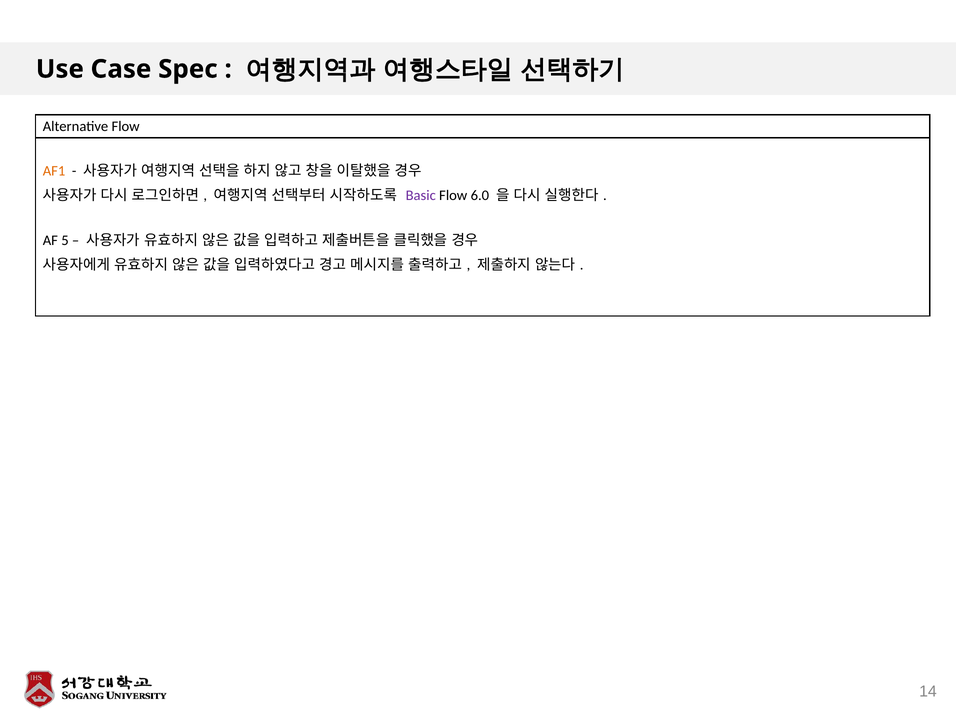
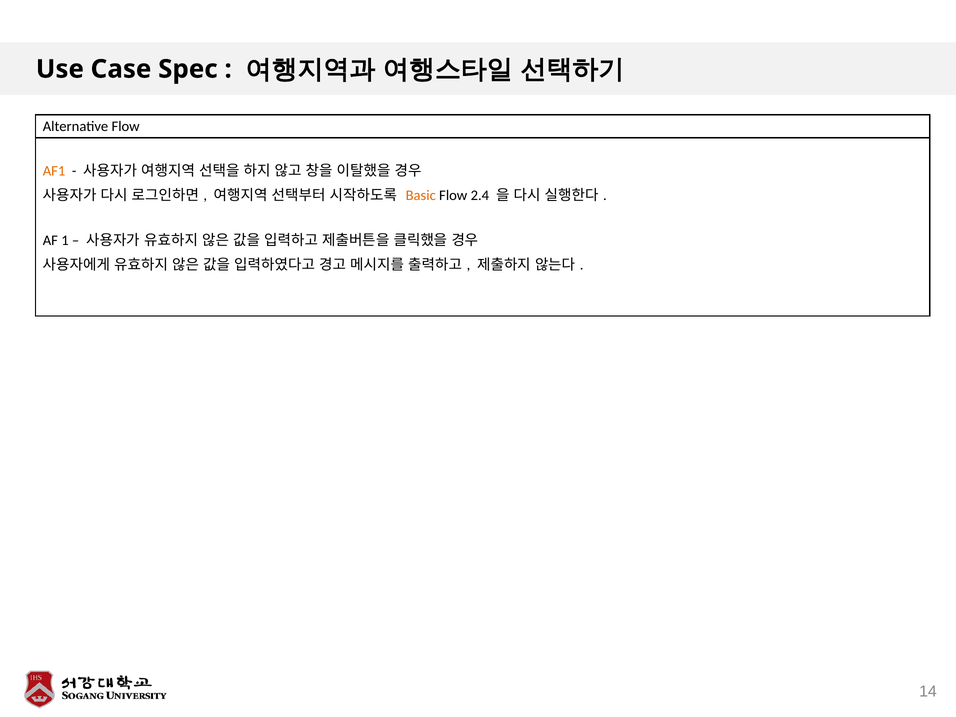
Basic colour: purple -> orange (421, 195)
6.0: 6.0 -> 2.4 (480, 195)
5: 5 -> 1 (65, 241)
